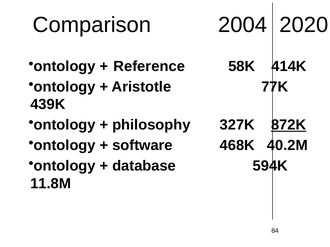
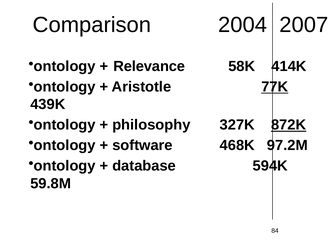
2020: 2020 -> 2007 (304, 25)
Reference: Reference -> Relevance (149, 66)
77K underline: none -> present (275, 87)
40.2M: 40.2M -> 97.2M (287, 146)
11.8M: 11.8M -> 59.8M (51, 184)
